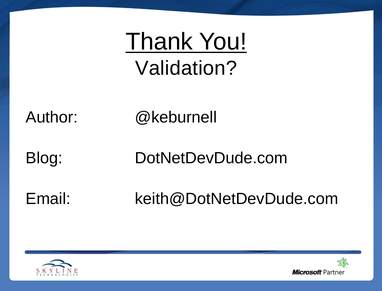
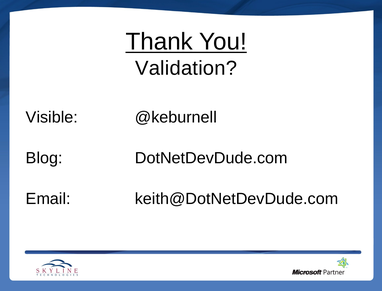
Author: Author -> Visible (52, 117)
